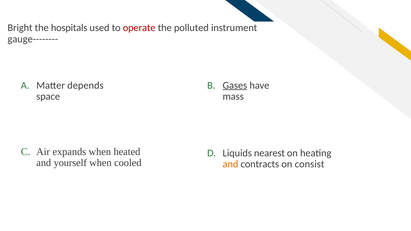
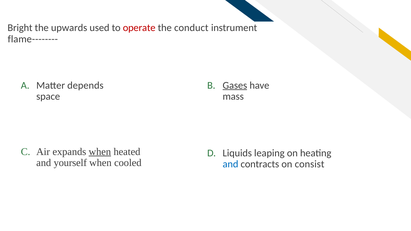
hospitals: hospitals -> upwards (69, 28)
polluted: polluted -> conduct (191, 28)
gauge--------: gauge-------- -> flame-------- (33, 39)
when underline: none -> present (100, 152)
nearest: nearest -> leaping (269, 153)
and colour: orange -> blue (230, 164)
